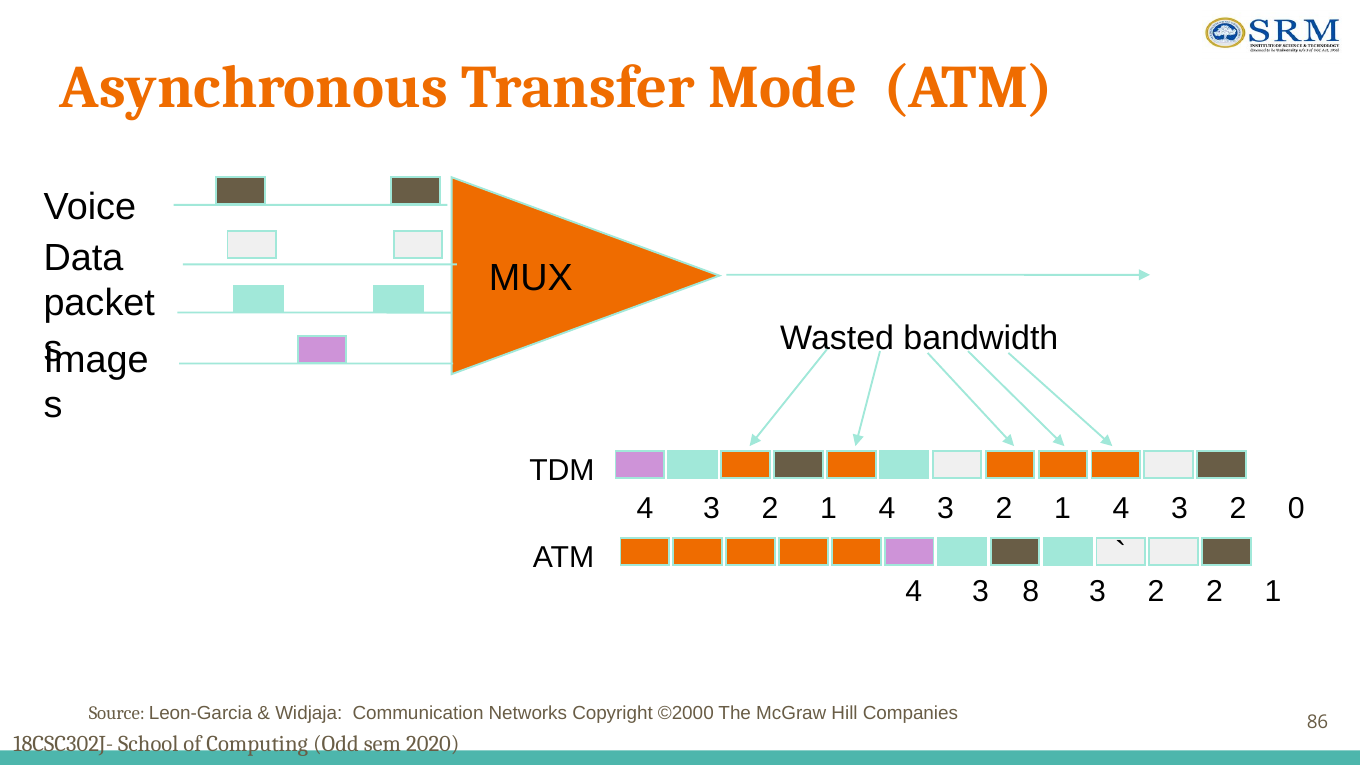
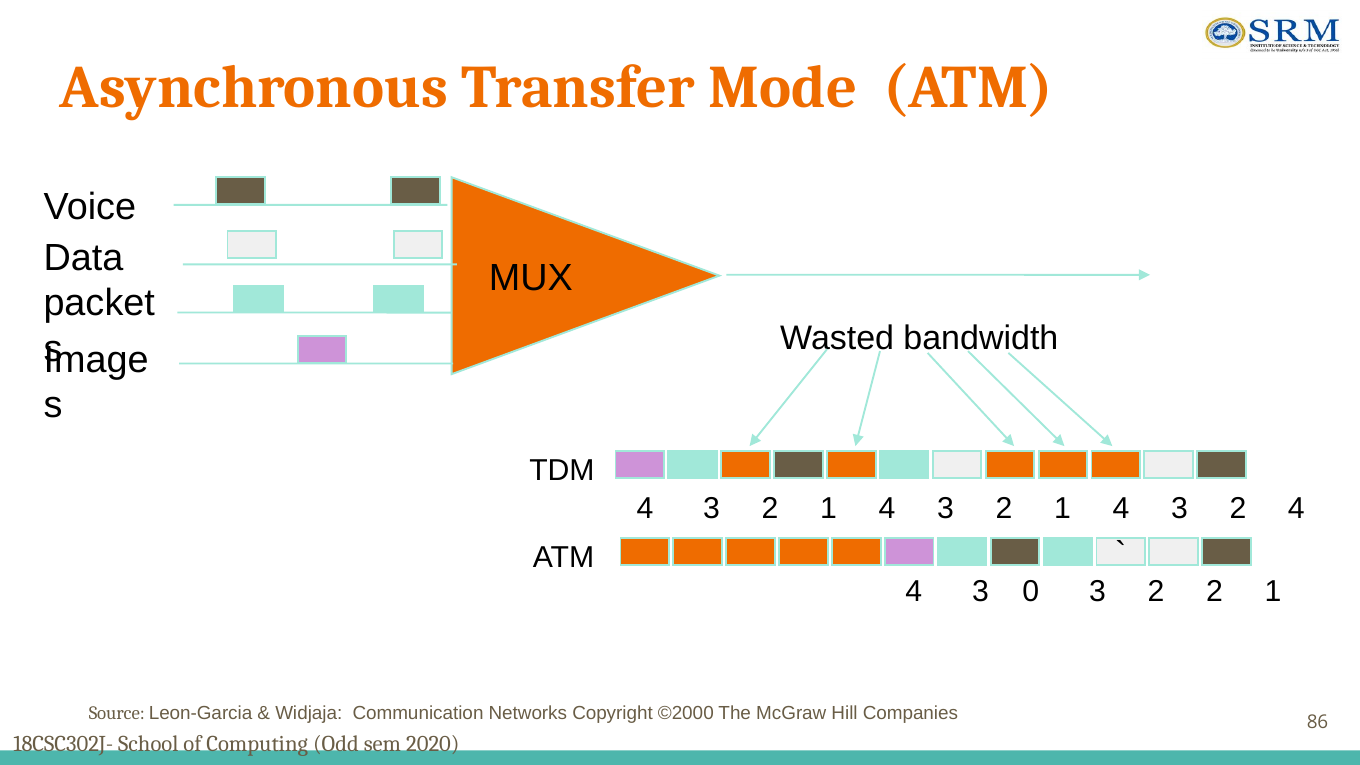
2 0: 0 -> 4 (1296, 508)
8: 8 -> 0 (1031, 592)
